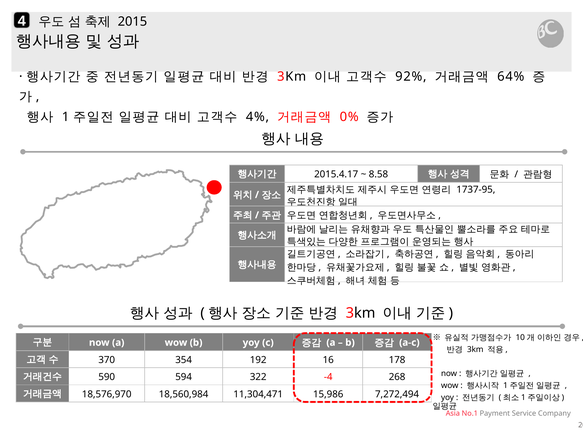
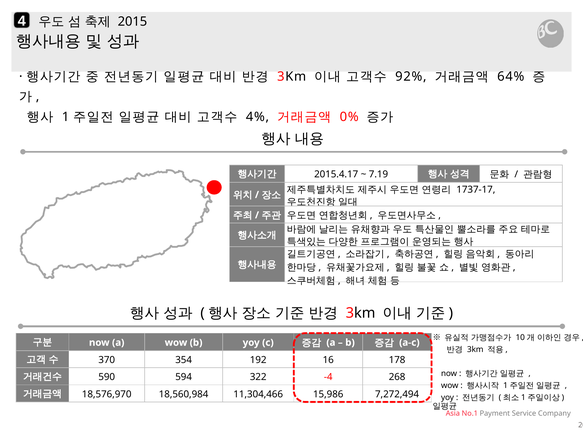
8.58: 8.58 -> 7.19 (378, 174)
1737-95: 1737-95 -> 1737-17 (476, 190)
11,304,471: 11,304,471 -> 11,304,466 (258, 394)
